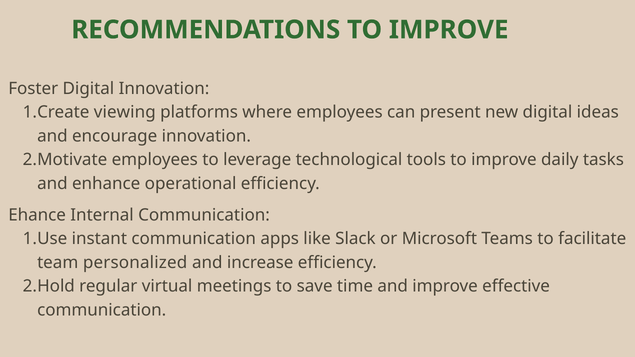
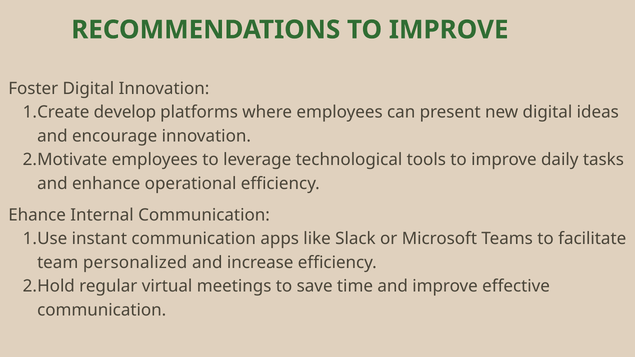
viewing: viewing -> develop (125, 112)
